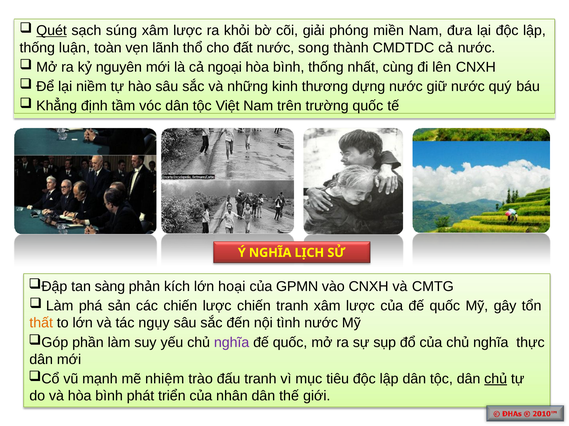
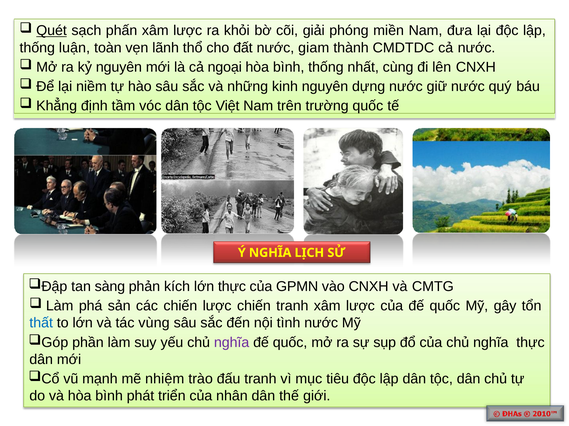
súng: súng -> phấn (122, 31)
song: song -> giam (314, 48)
kinh thương: thương -> nguyên (325, 87)
lớn hoại: hoại -> thực (232, 287)
thất colour: orange -> blue (41, 324)
ngụy: ngụy -> vùng (154, 324)
chủ underline: present -> none (496, 379)
